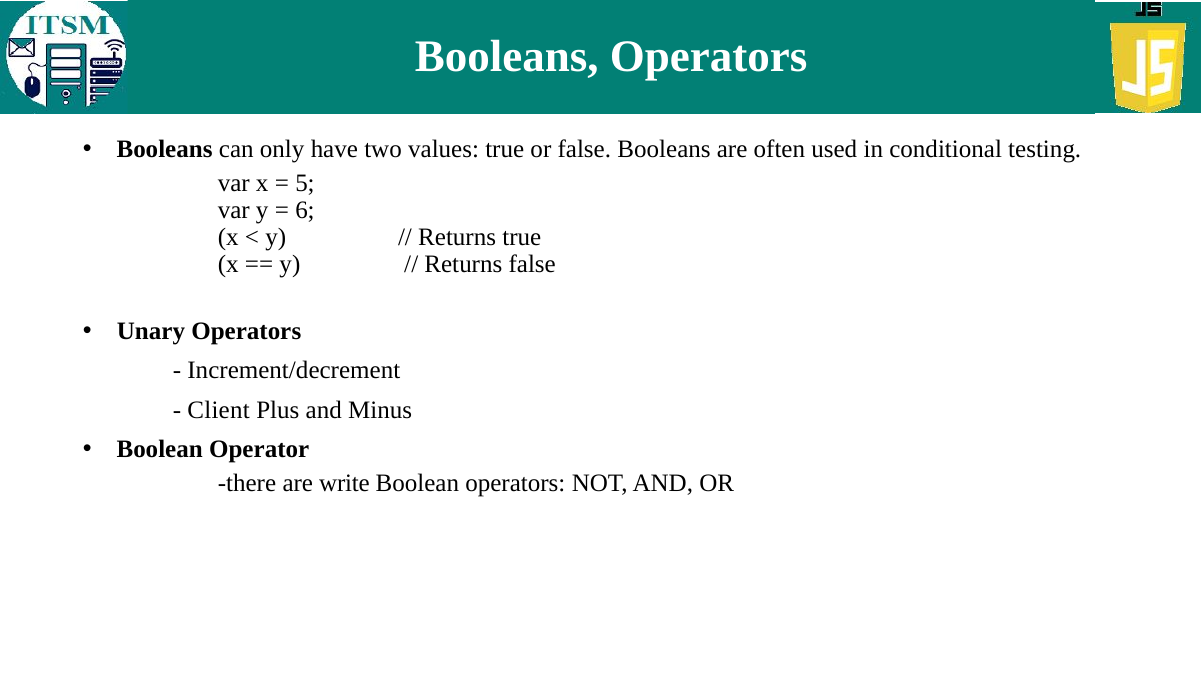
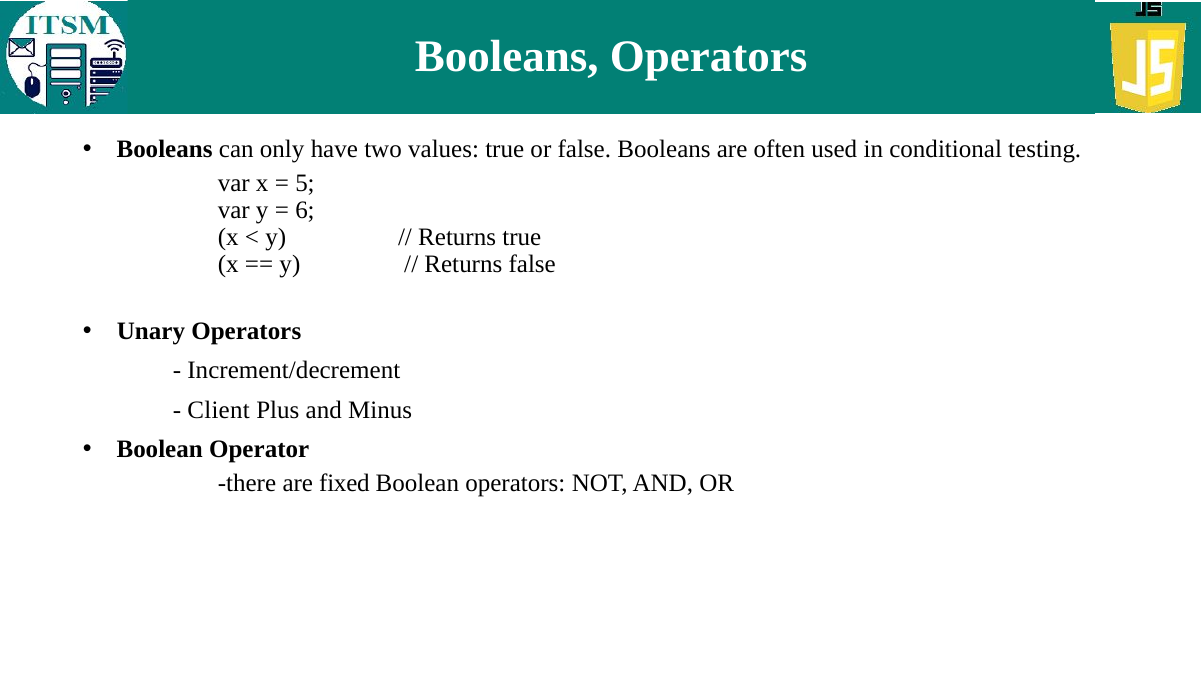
write: write -> fixed (344, 483)
